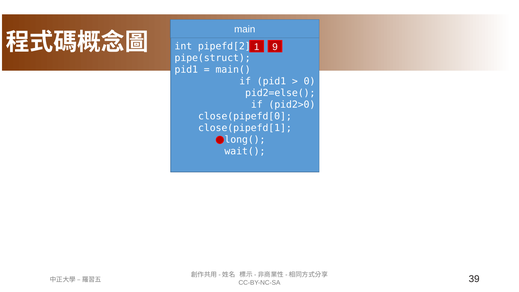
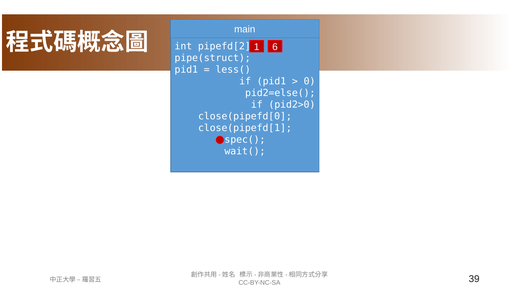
9: 9 -> 6 (275, 47)
main(: main( -> less( (233, 70)
long(: long( -> spec( (245, 140)
